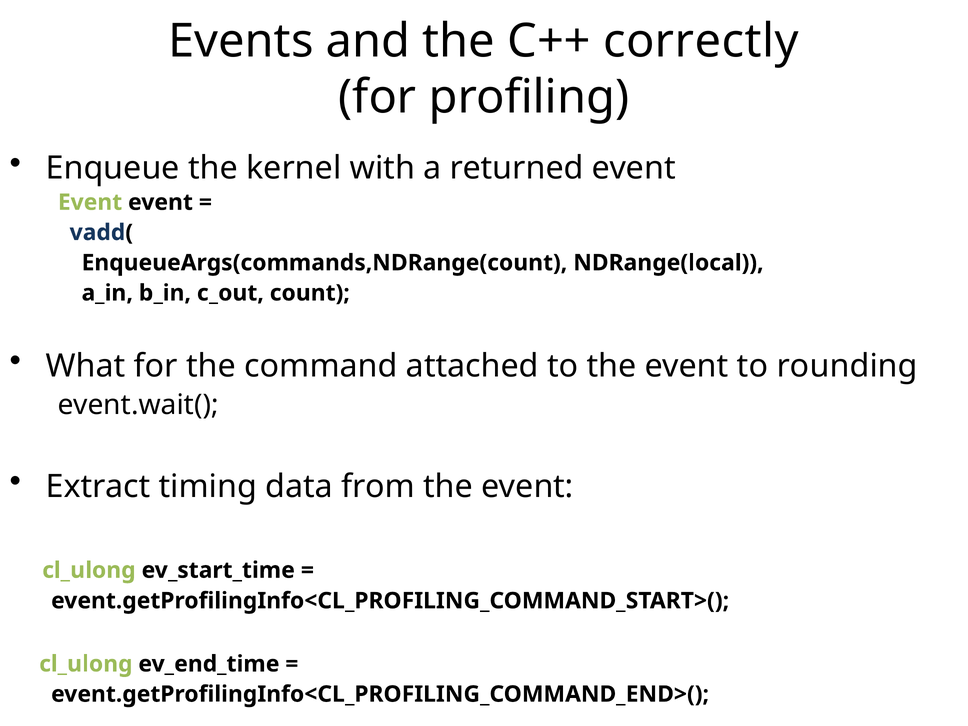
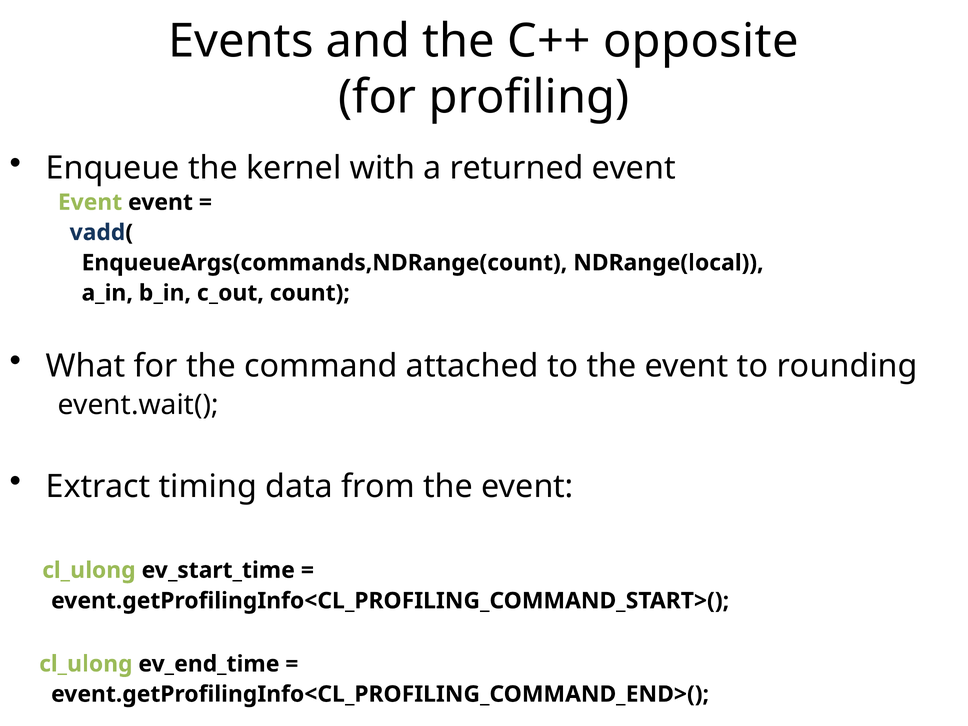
correctly: correctly -> opposite (701, 41)
